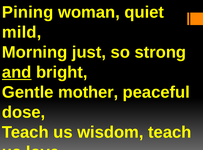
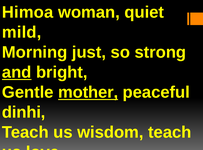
Pining: Pining -> Himoa (28, 12)
mother underline: none -> present (88, 92)
dose: dose -> dinhi (24, 112)
